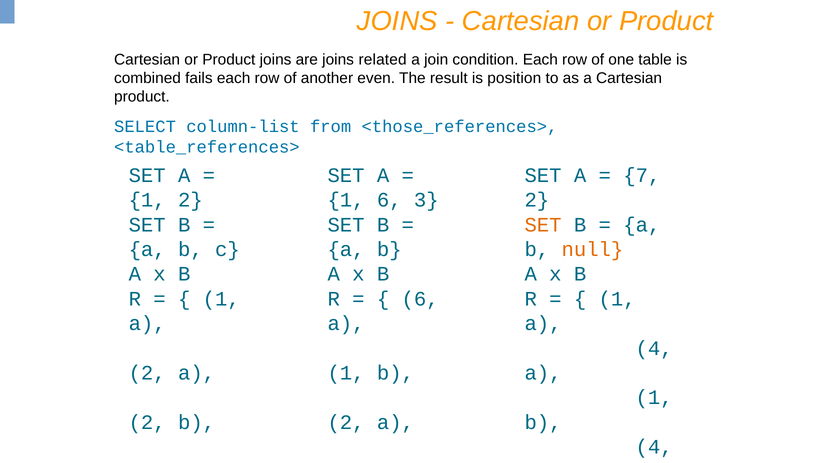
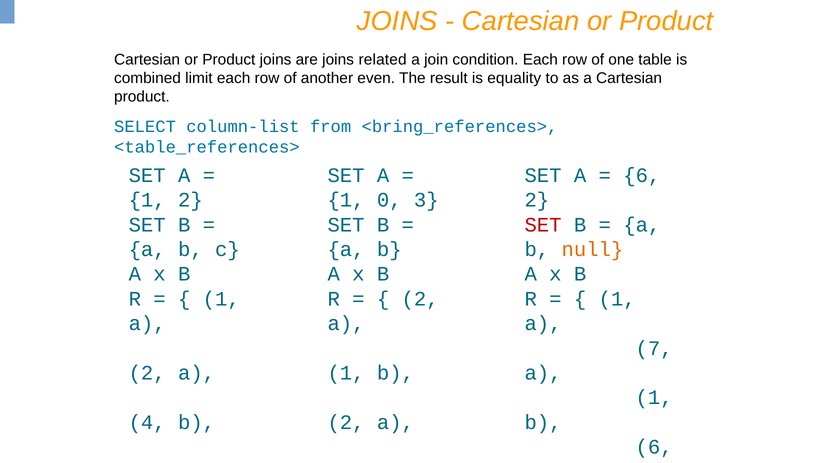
fails: fails -> limit (199, 78)
position: position -> equality (514, 78)
<those_references>: <those_references> -> <bring_references> (460, 127)
7: 7 -> 6 (642, 175)
1 6: 6 -> 0 (389, 200)
SET colour: orange -> red (543, 225)
6: 6 -> 2 (420, 299)
4: 4 -> 7 (654, 348)
2: 2 -> 4 (147, 422)
4: 4 -> 6 (654, 447)
